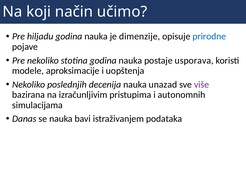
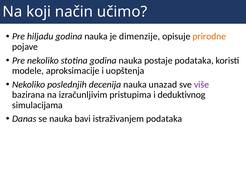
prirodne colour: blue -> orange (209, 37)
postaje usporava: usporava -> podataka (194, 61)
autonomnih: autonomnih -> deduktivnog (182, 95)
